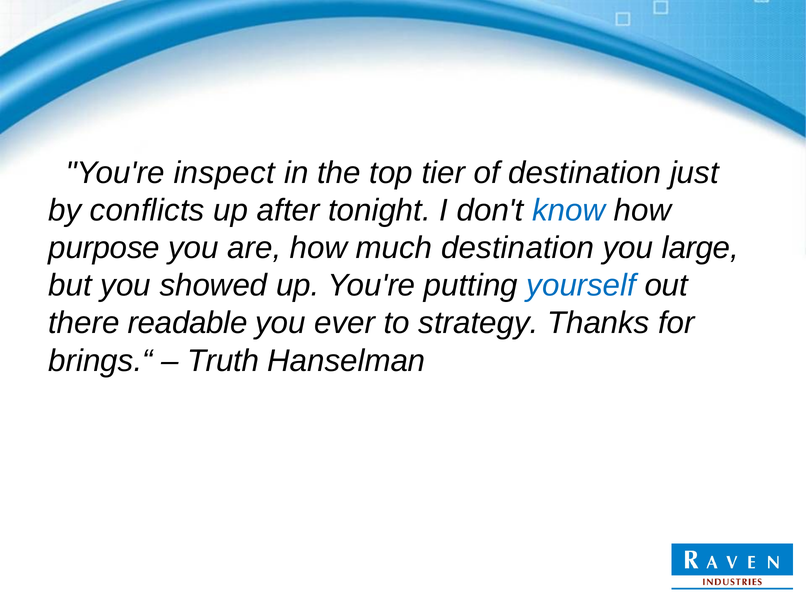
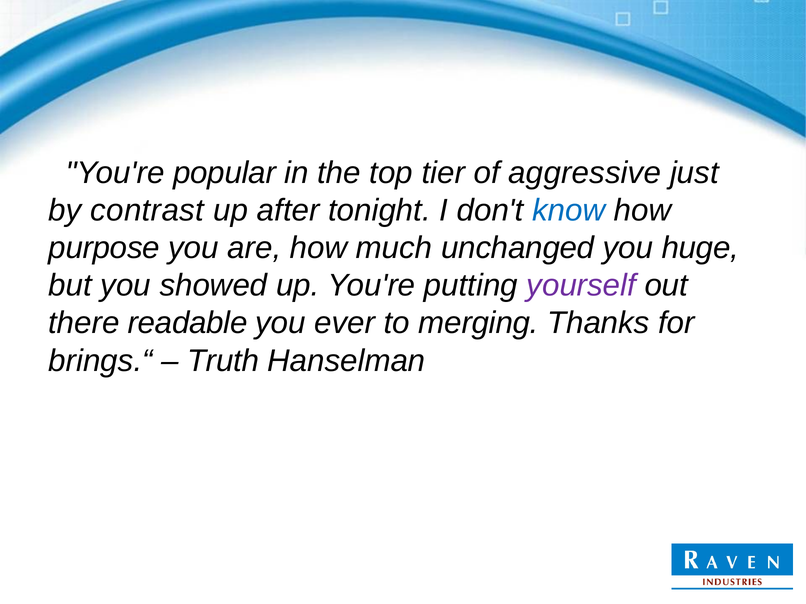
inspect: inspect -> popular (225, 173)
of destination: destination -> aggressive (585, 173)
conflicts: conflicts -> contrast (147, 210)
much destination: destination -> unchanged (518, 248)
large: large -> huge (700, 248)
yourself colour: blue -> purple (581, 286)
strategy: strategy -> merging (479, 323)
